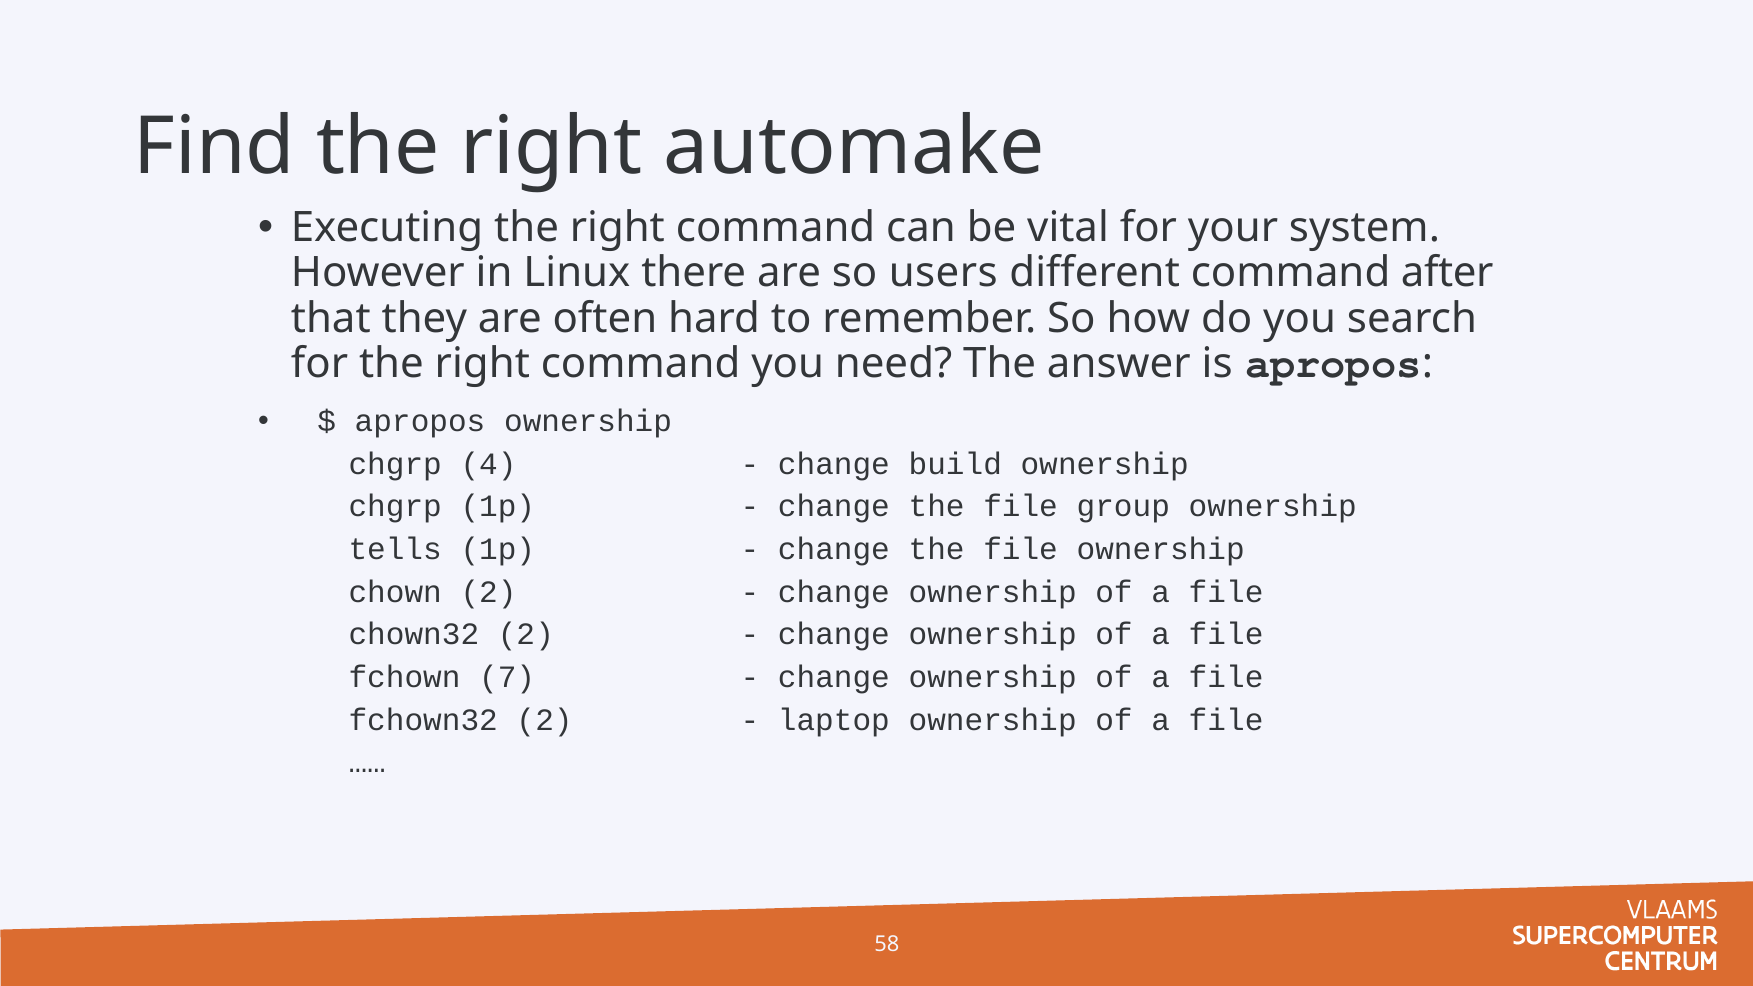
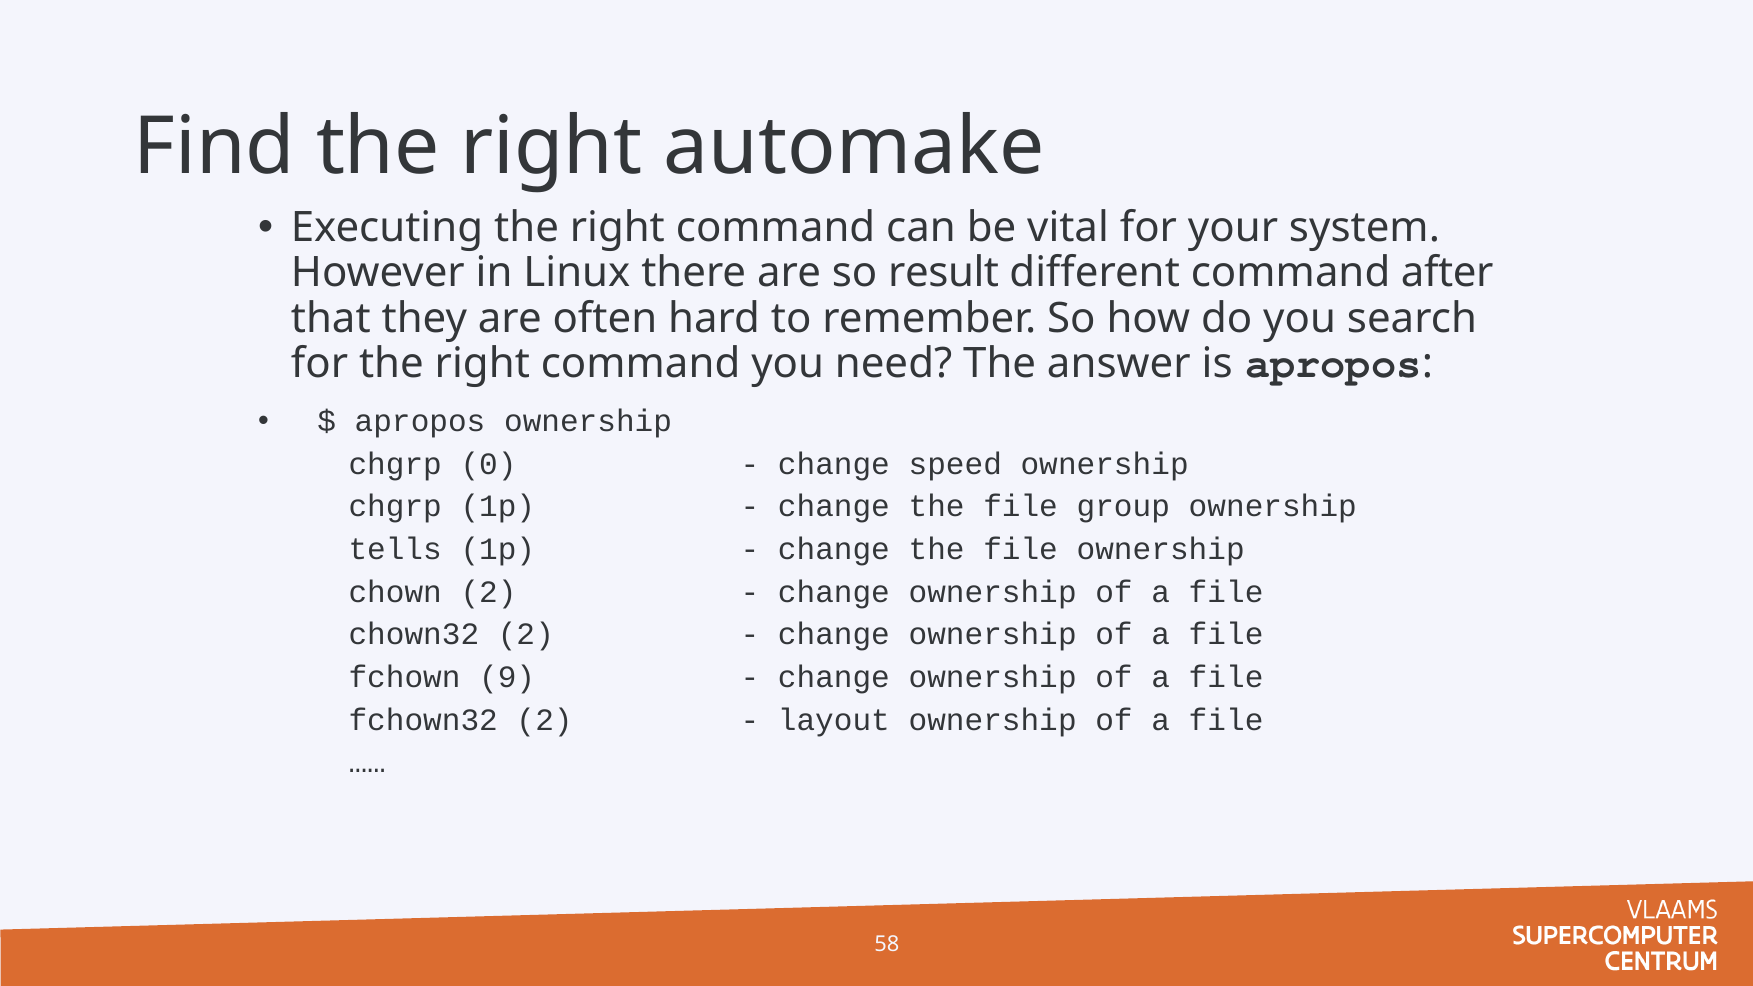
users: users -> result (944, 273)
4: 4 -> 0 (489, 464)
build: build -> speed (955, 464)
7: 7 -> 9 (507, 677)
laptop: laptop -> layout (834, 720)
